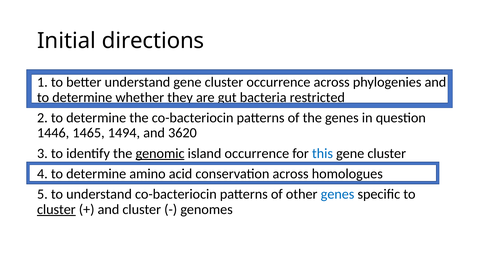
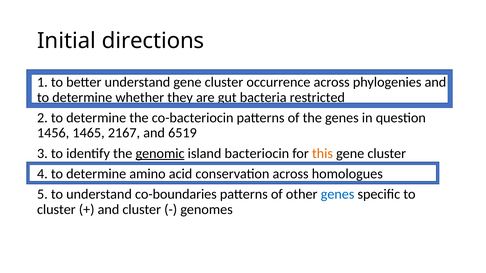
1446: 1446 -> 1456 (53, 133)
1494: 1494 -> 2167 (124, 133)
3620: 3620 -> 6519 (182, 133)
island occurrence: occurrence -> bacteriocin (257, 154)
this colour: blue -> orange (322, 154)
understand co-bacteriocin: co-bacteriocin -> co-boundaries (176, 194)
cluster underline: present -> none (56, 210)
